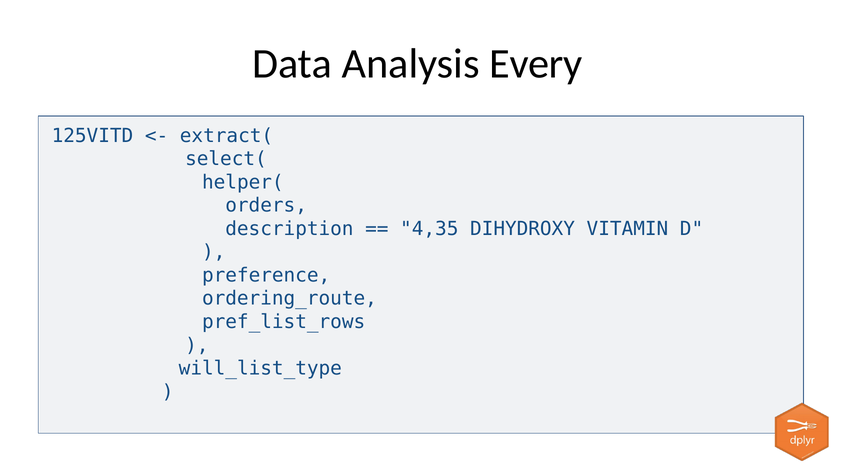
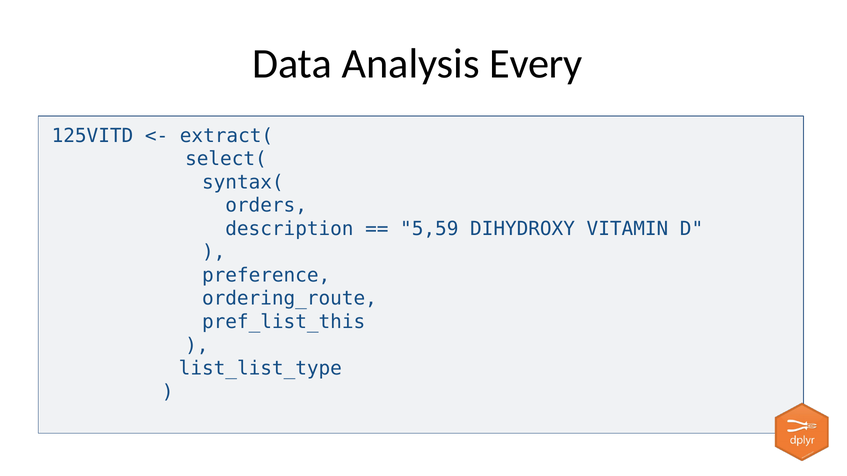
helper(: helper( -> syntax( (243, 182)
4,35: 4,35 -> 5,59 (429, 229)
pref_list_rows: pref_list_rows -> pref_list_this (284, 322)
will_list_type: will_list_type -> list_list_type (260, 369)
